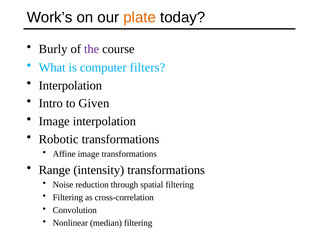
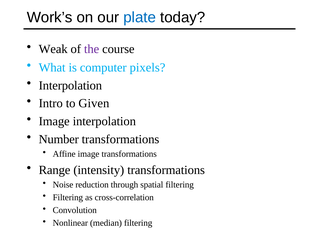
plate colour: orange -> blue (140, 18)
Burly: Burly -> Weak (53, 49)
filters: filters -> pixels (148, 67)
Robotic: Robotic -> Number (59, 139)
